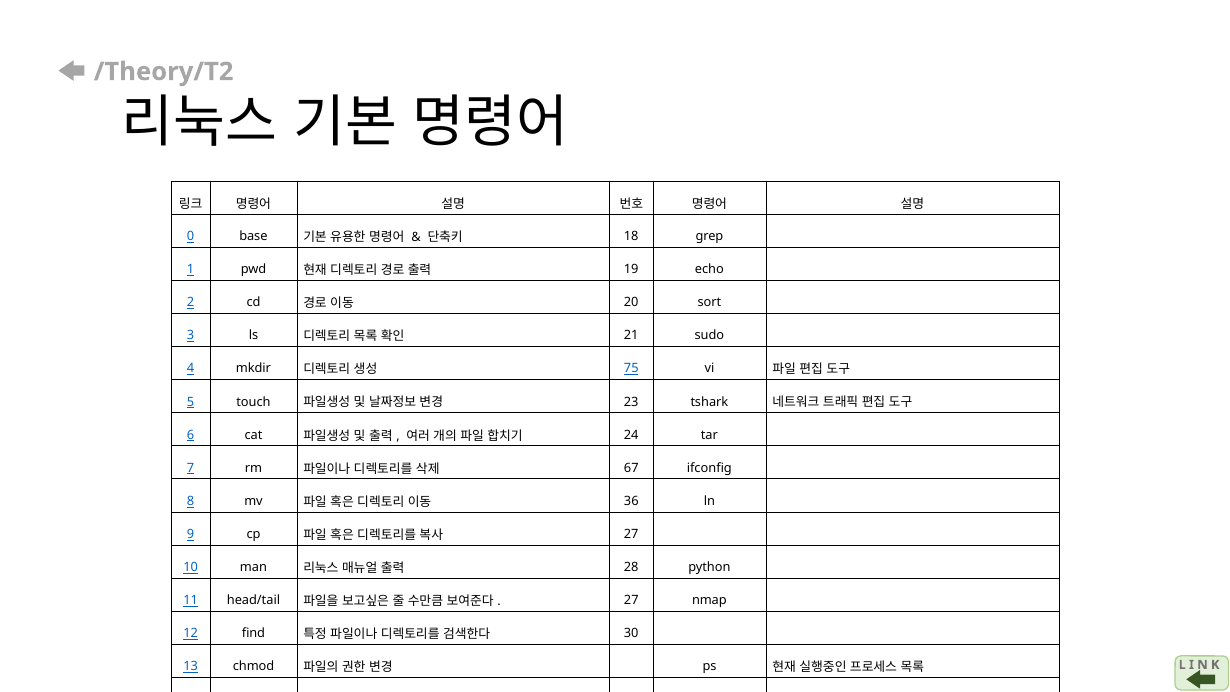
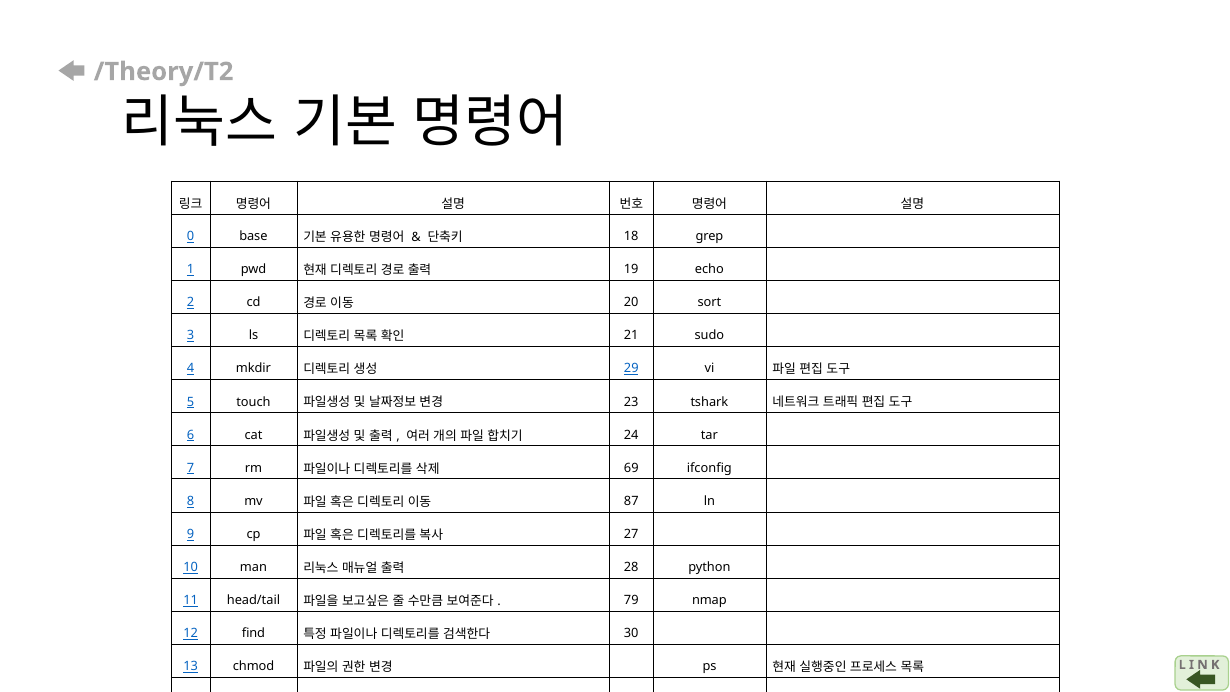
75: 75 -> 29 (631, 369)
67: 67 -> 69 (631, 468)
36: 36 -> 87 (631, 501)
27: 27 -> 79 (631, 600)
